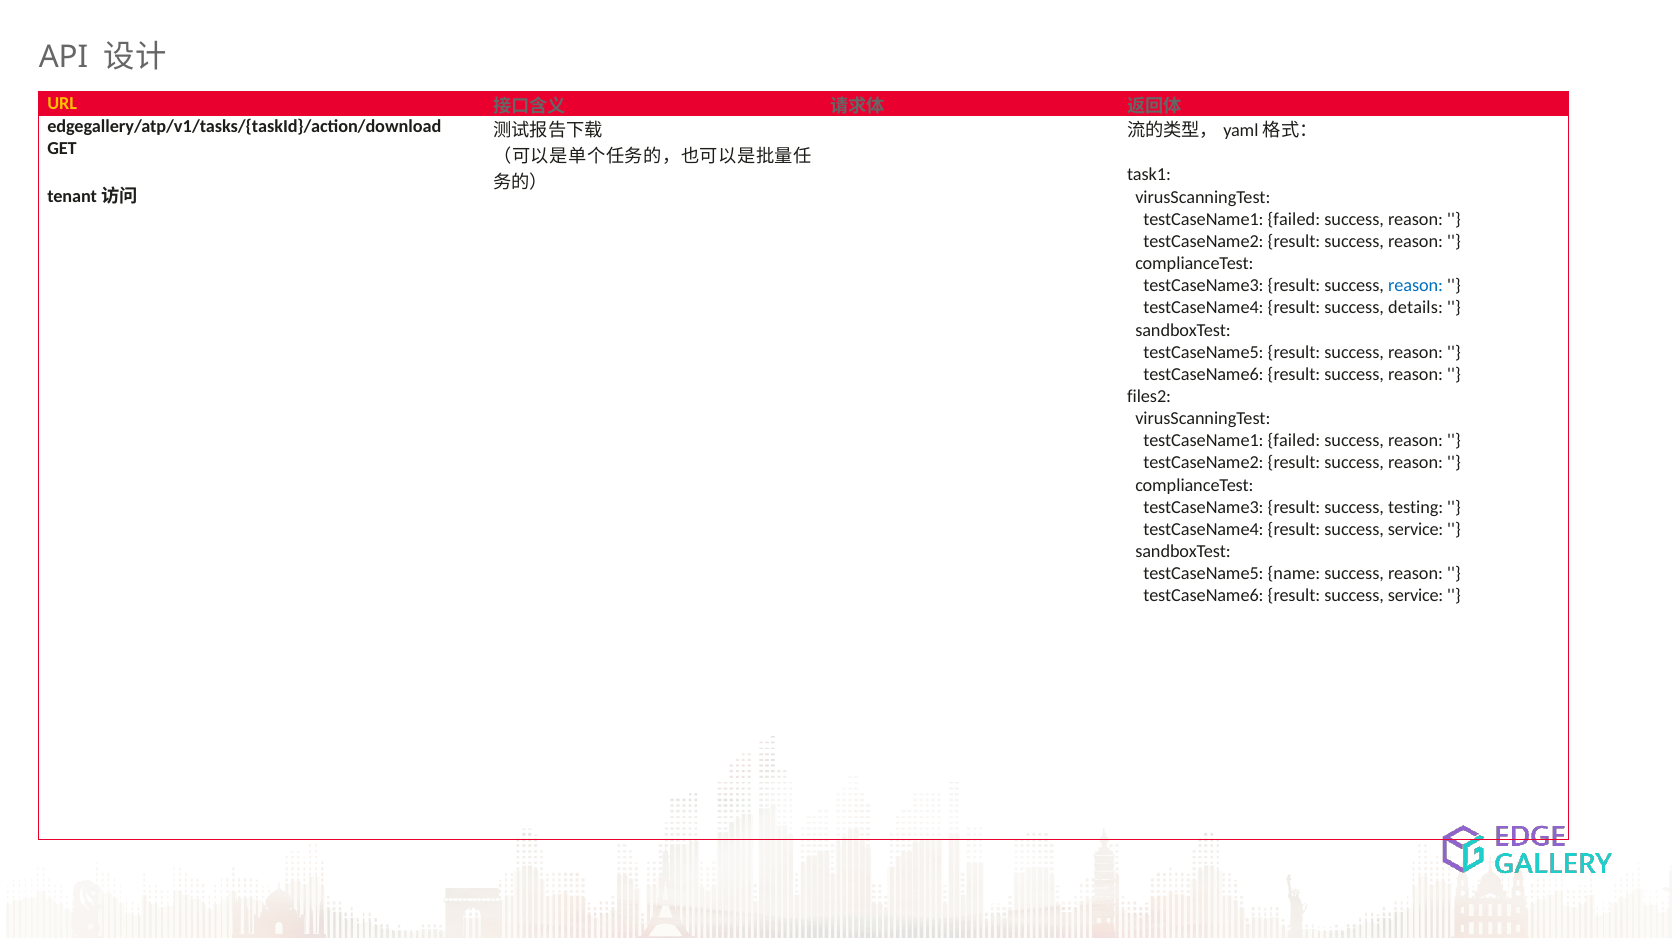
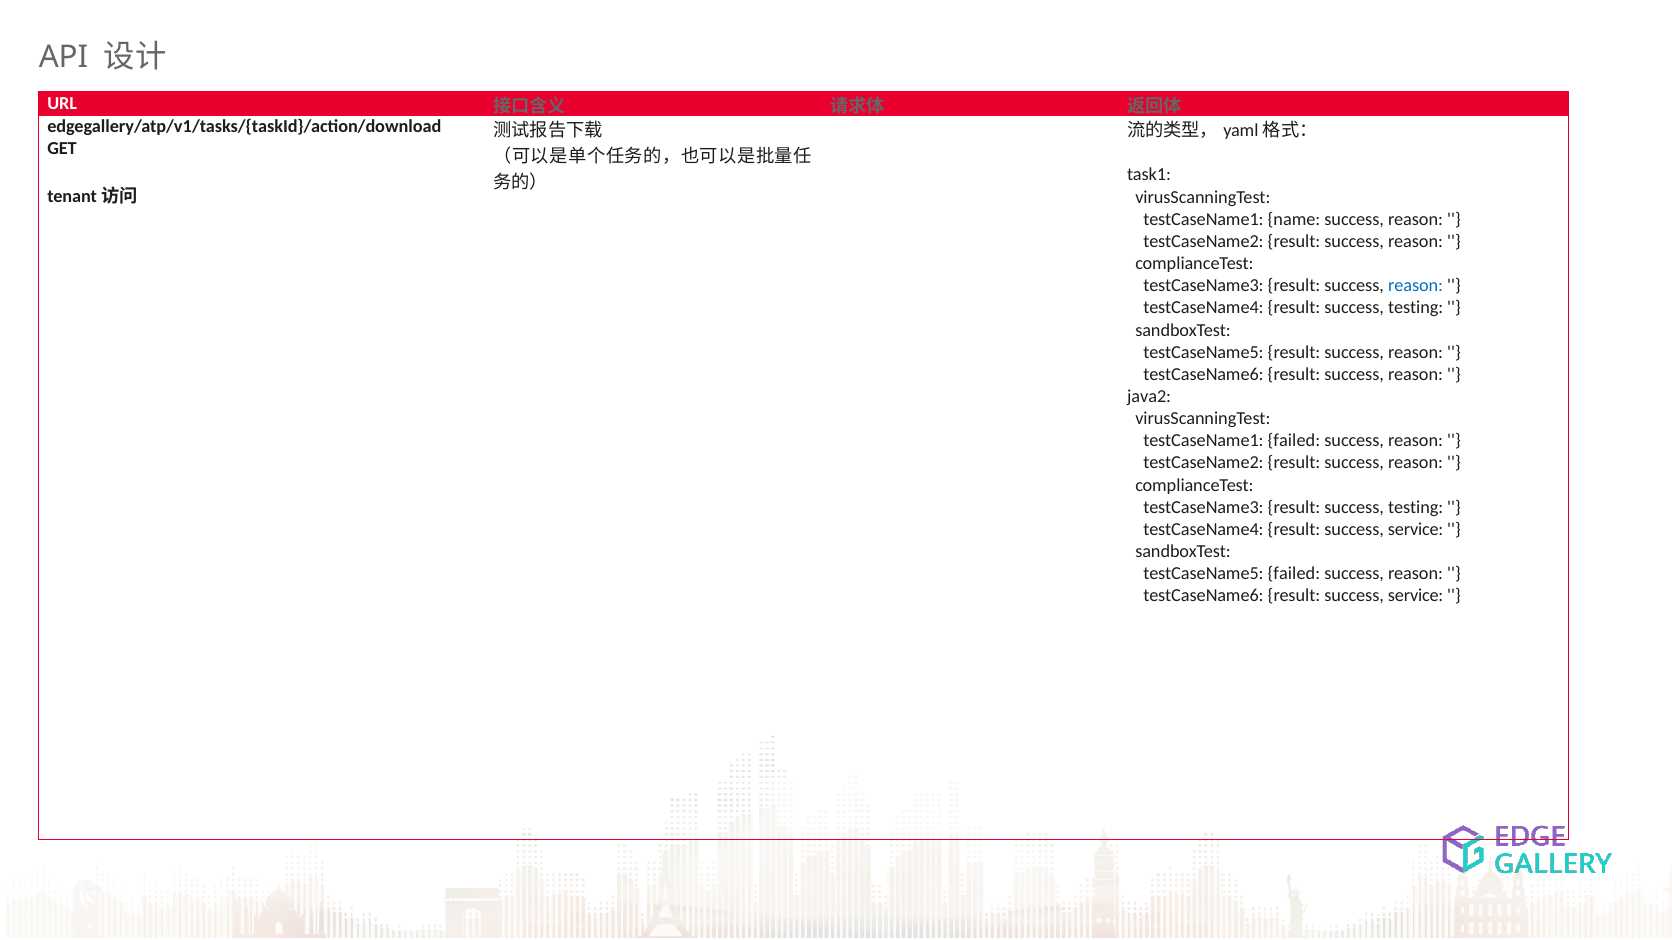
URL colour: yellow -> white (62, 103)
failed: failed -> name (1294, 219)
testCaseName4 result success details: details -> testing (1416, 308)
files2: files2 -> java2 (1149, 397)
testCaseName5 name: name -> failed (1294, 574)
